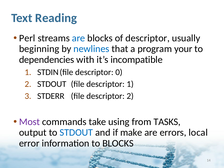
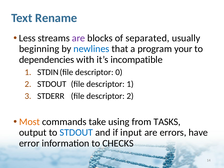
Reading: Reading -> Rename (56, 18)
Perl: Perl -> Less (27, 38)
are colour: blue -> purple (79, 38)
of descriptor: descriptor -> separated (148, 38)
Most colour: purple -> orange (29, 122)
make: make -> input (131, 133)
local: local -> have (198, 133)
to BLOCKS: BLOCKS -> CHECKS (118, 143)
